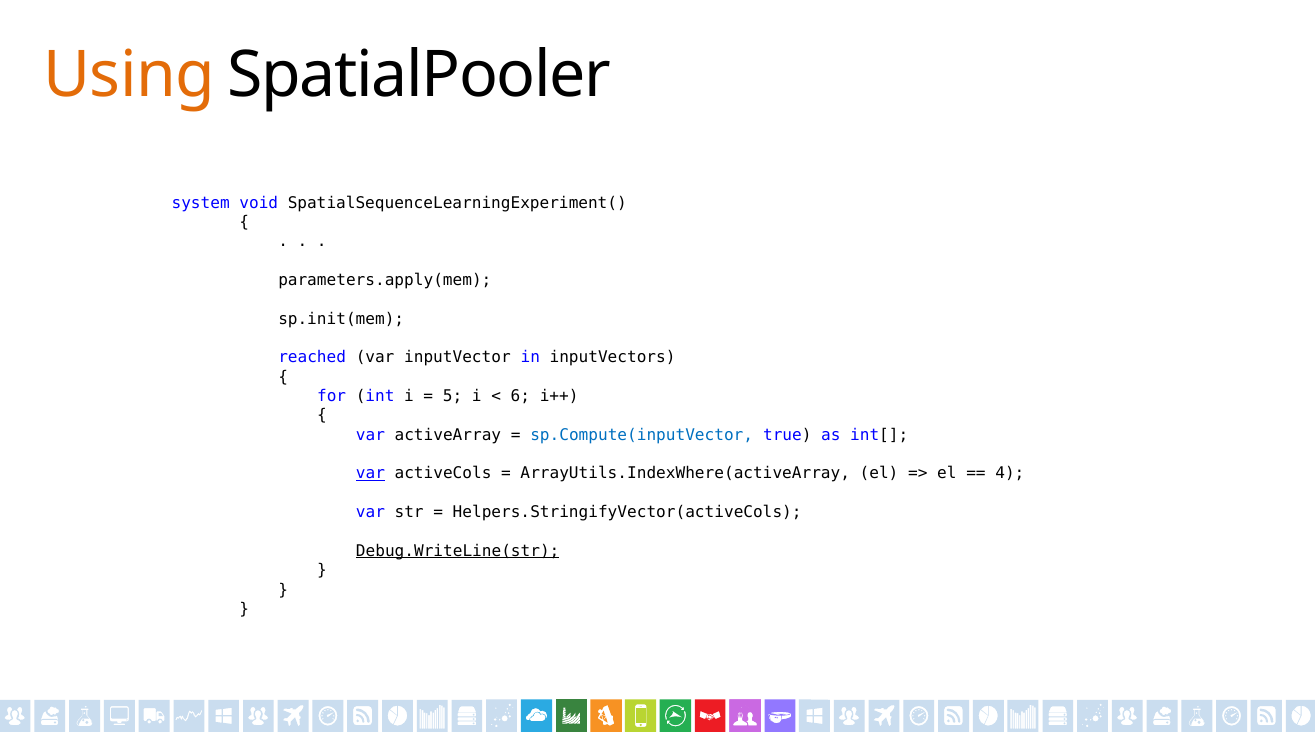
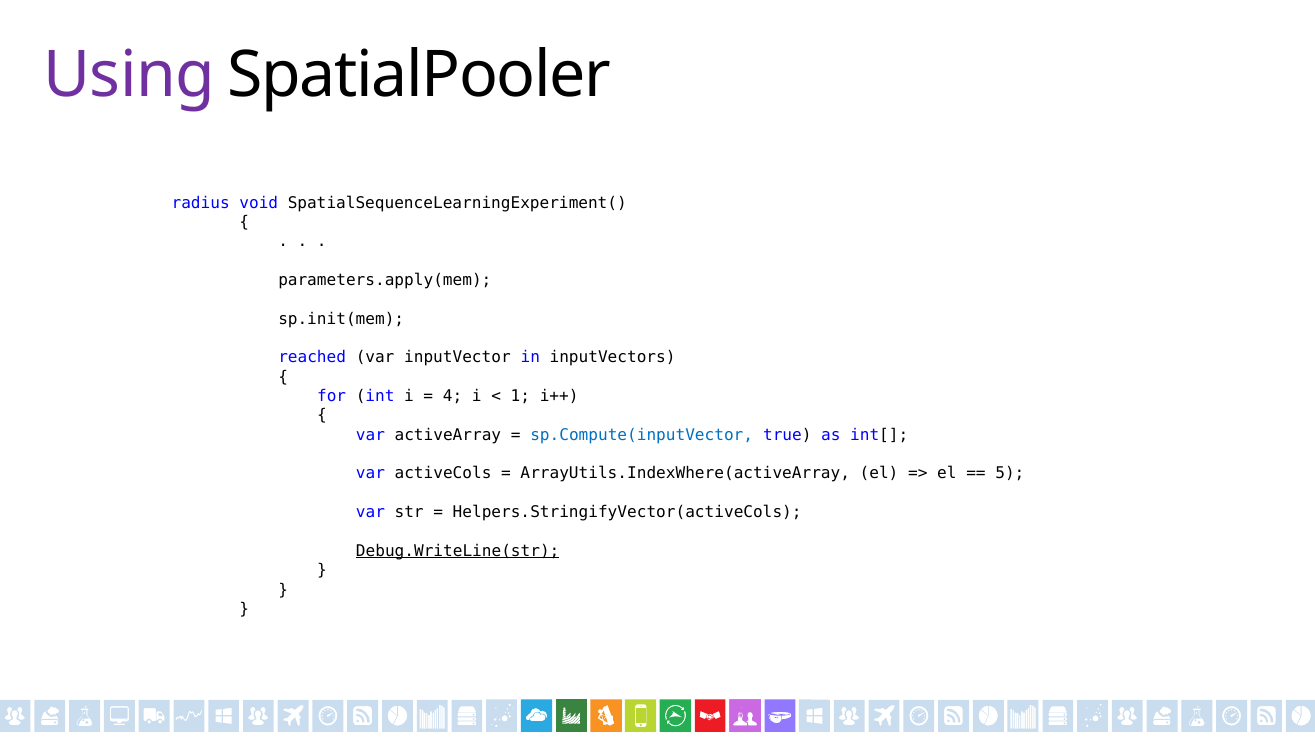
Using colour: orange -> purple (129, 75)
system: system -> radius (201, 203)
5: 5 -> 4 (453, 396)
6: 6 -> 1 (520, 396)
var underline: present -> none (370, 473)
4: 4 -> 5 (1010, 473)
